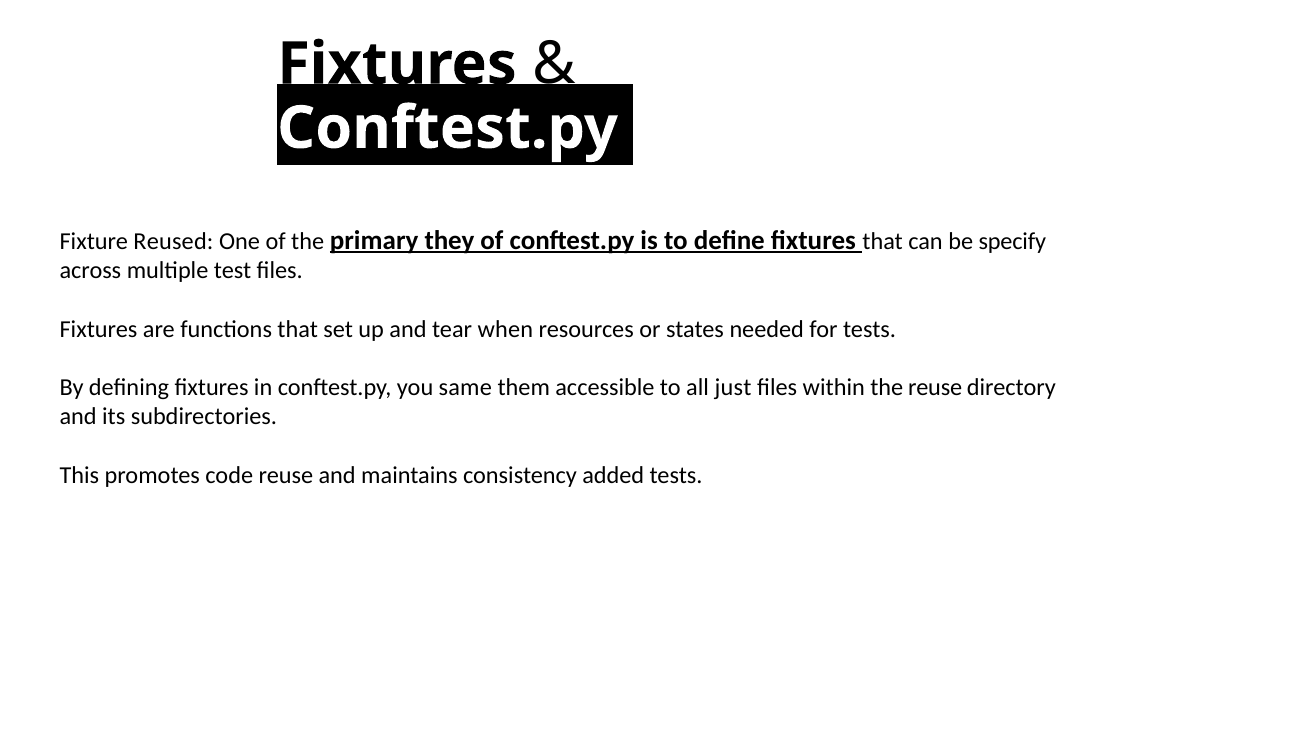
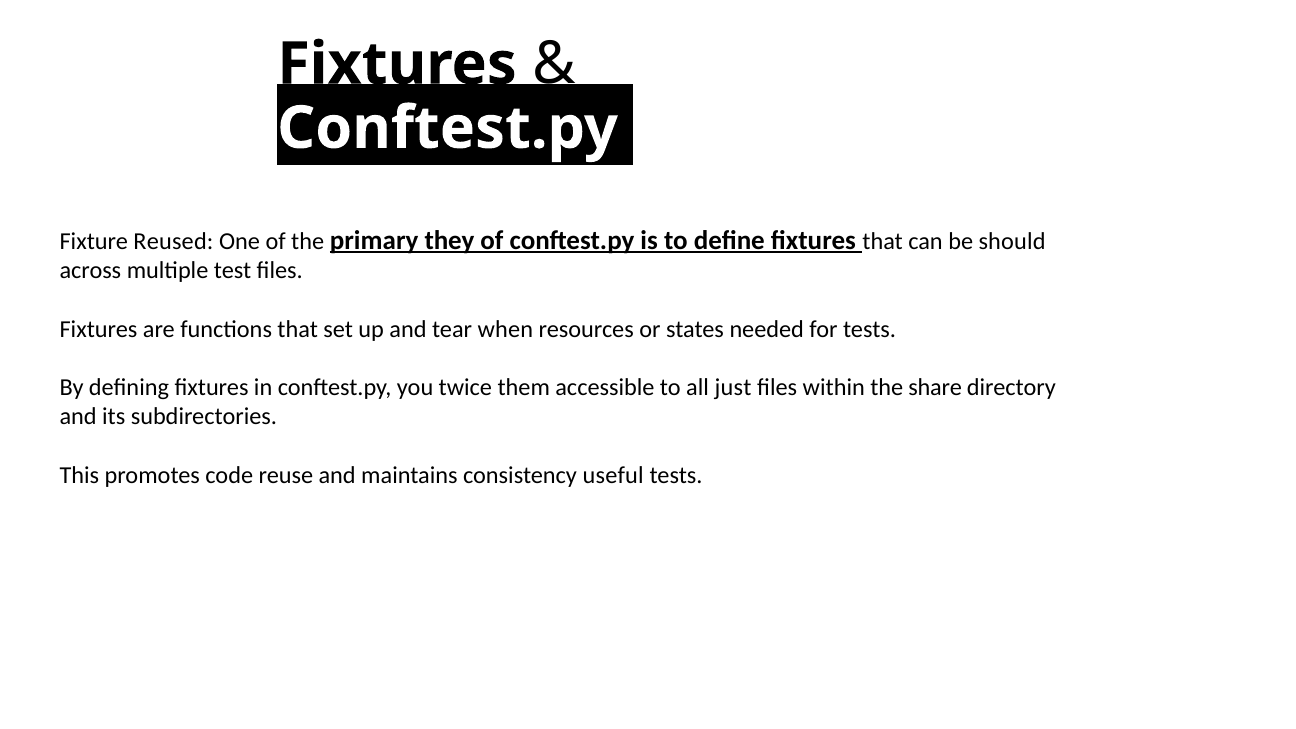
specify: specify -> should (1012, 241)
same: same -> twice (465, 388)
the reuse: reuse -> share (935, 388)
added: added -> useful (613, 475)
